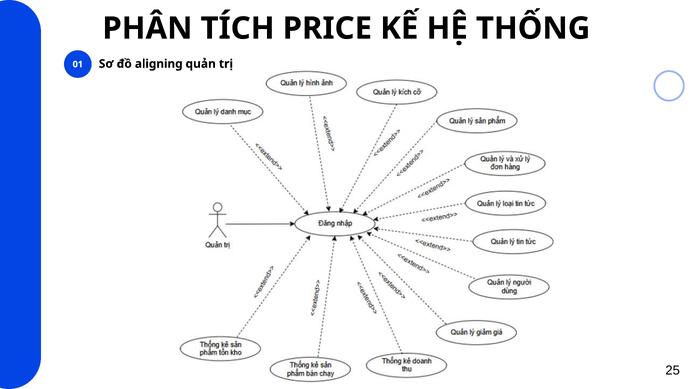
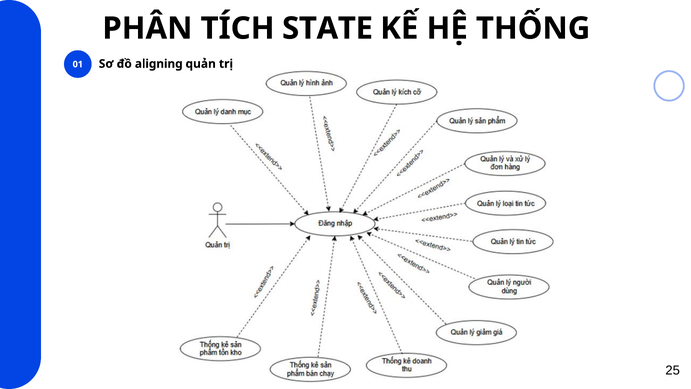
PRICE: PRICE -> STATE (328, 28)
